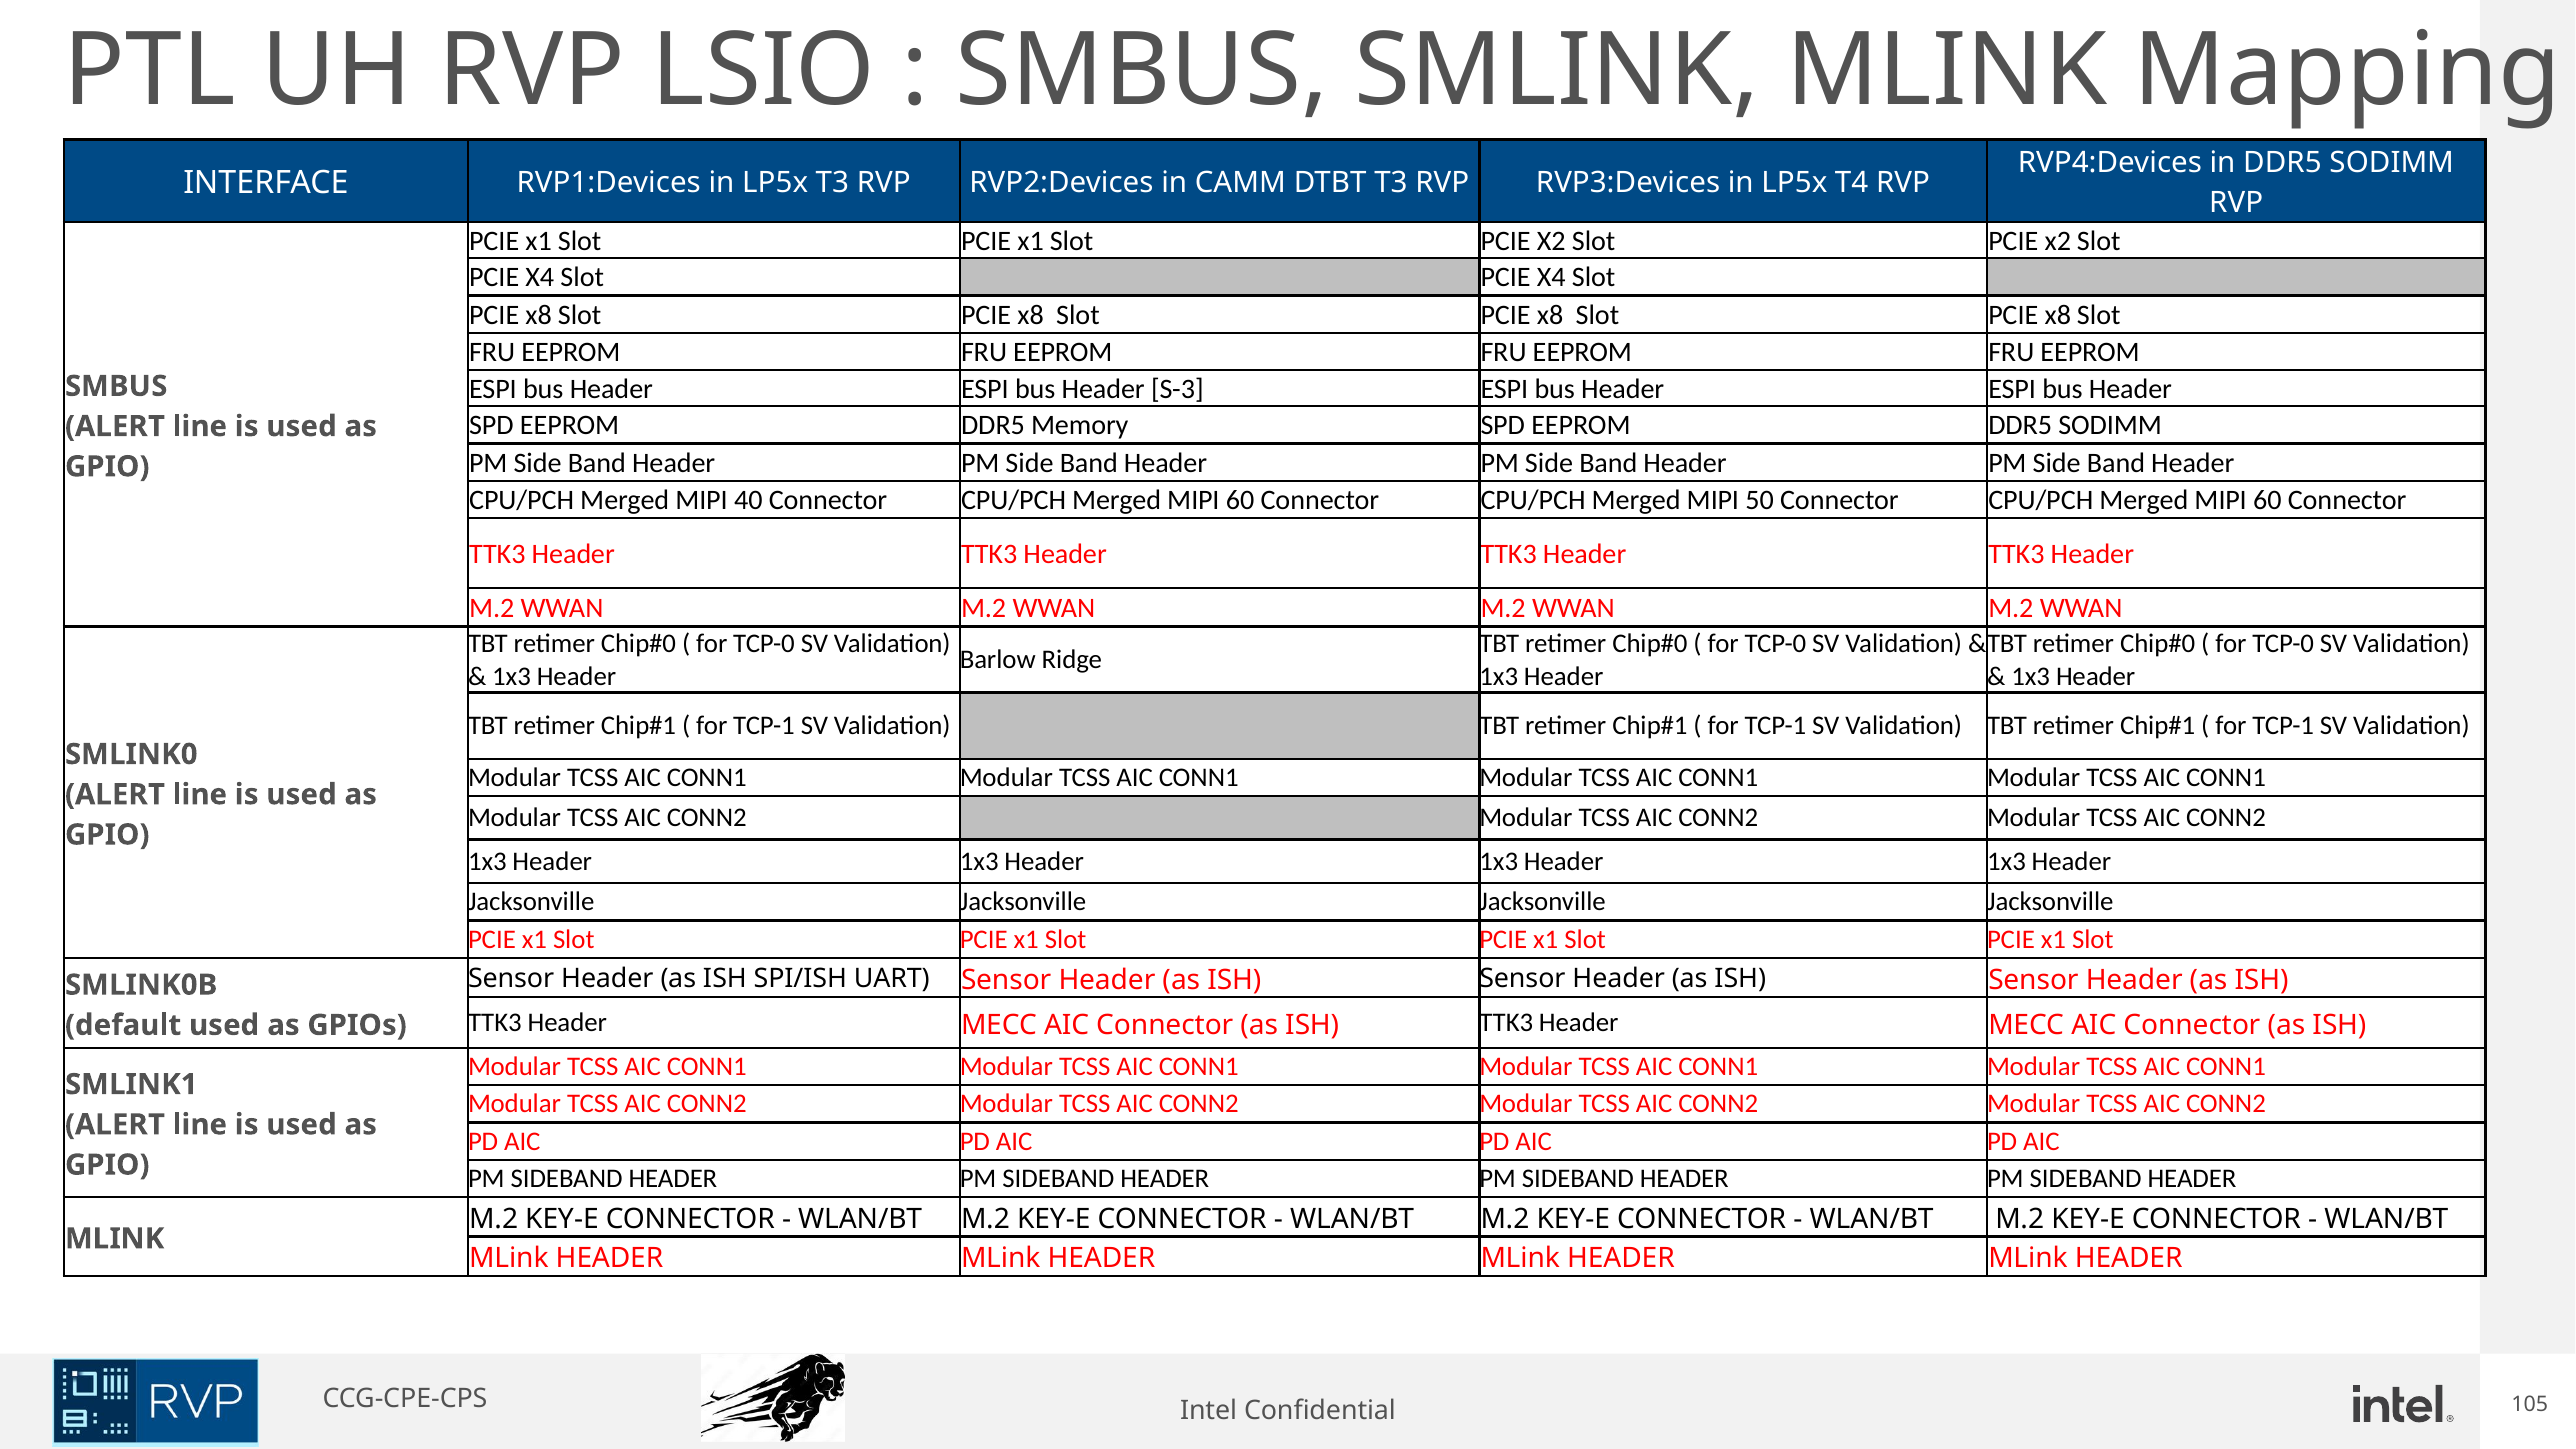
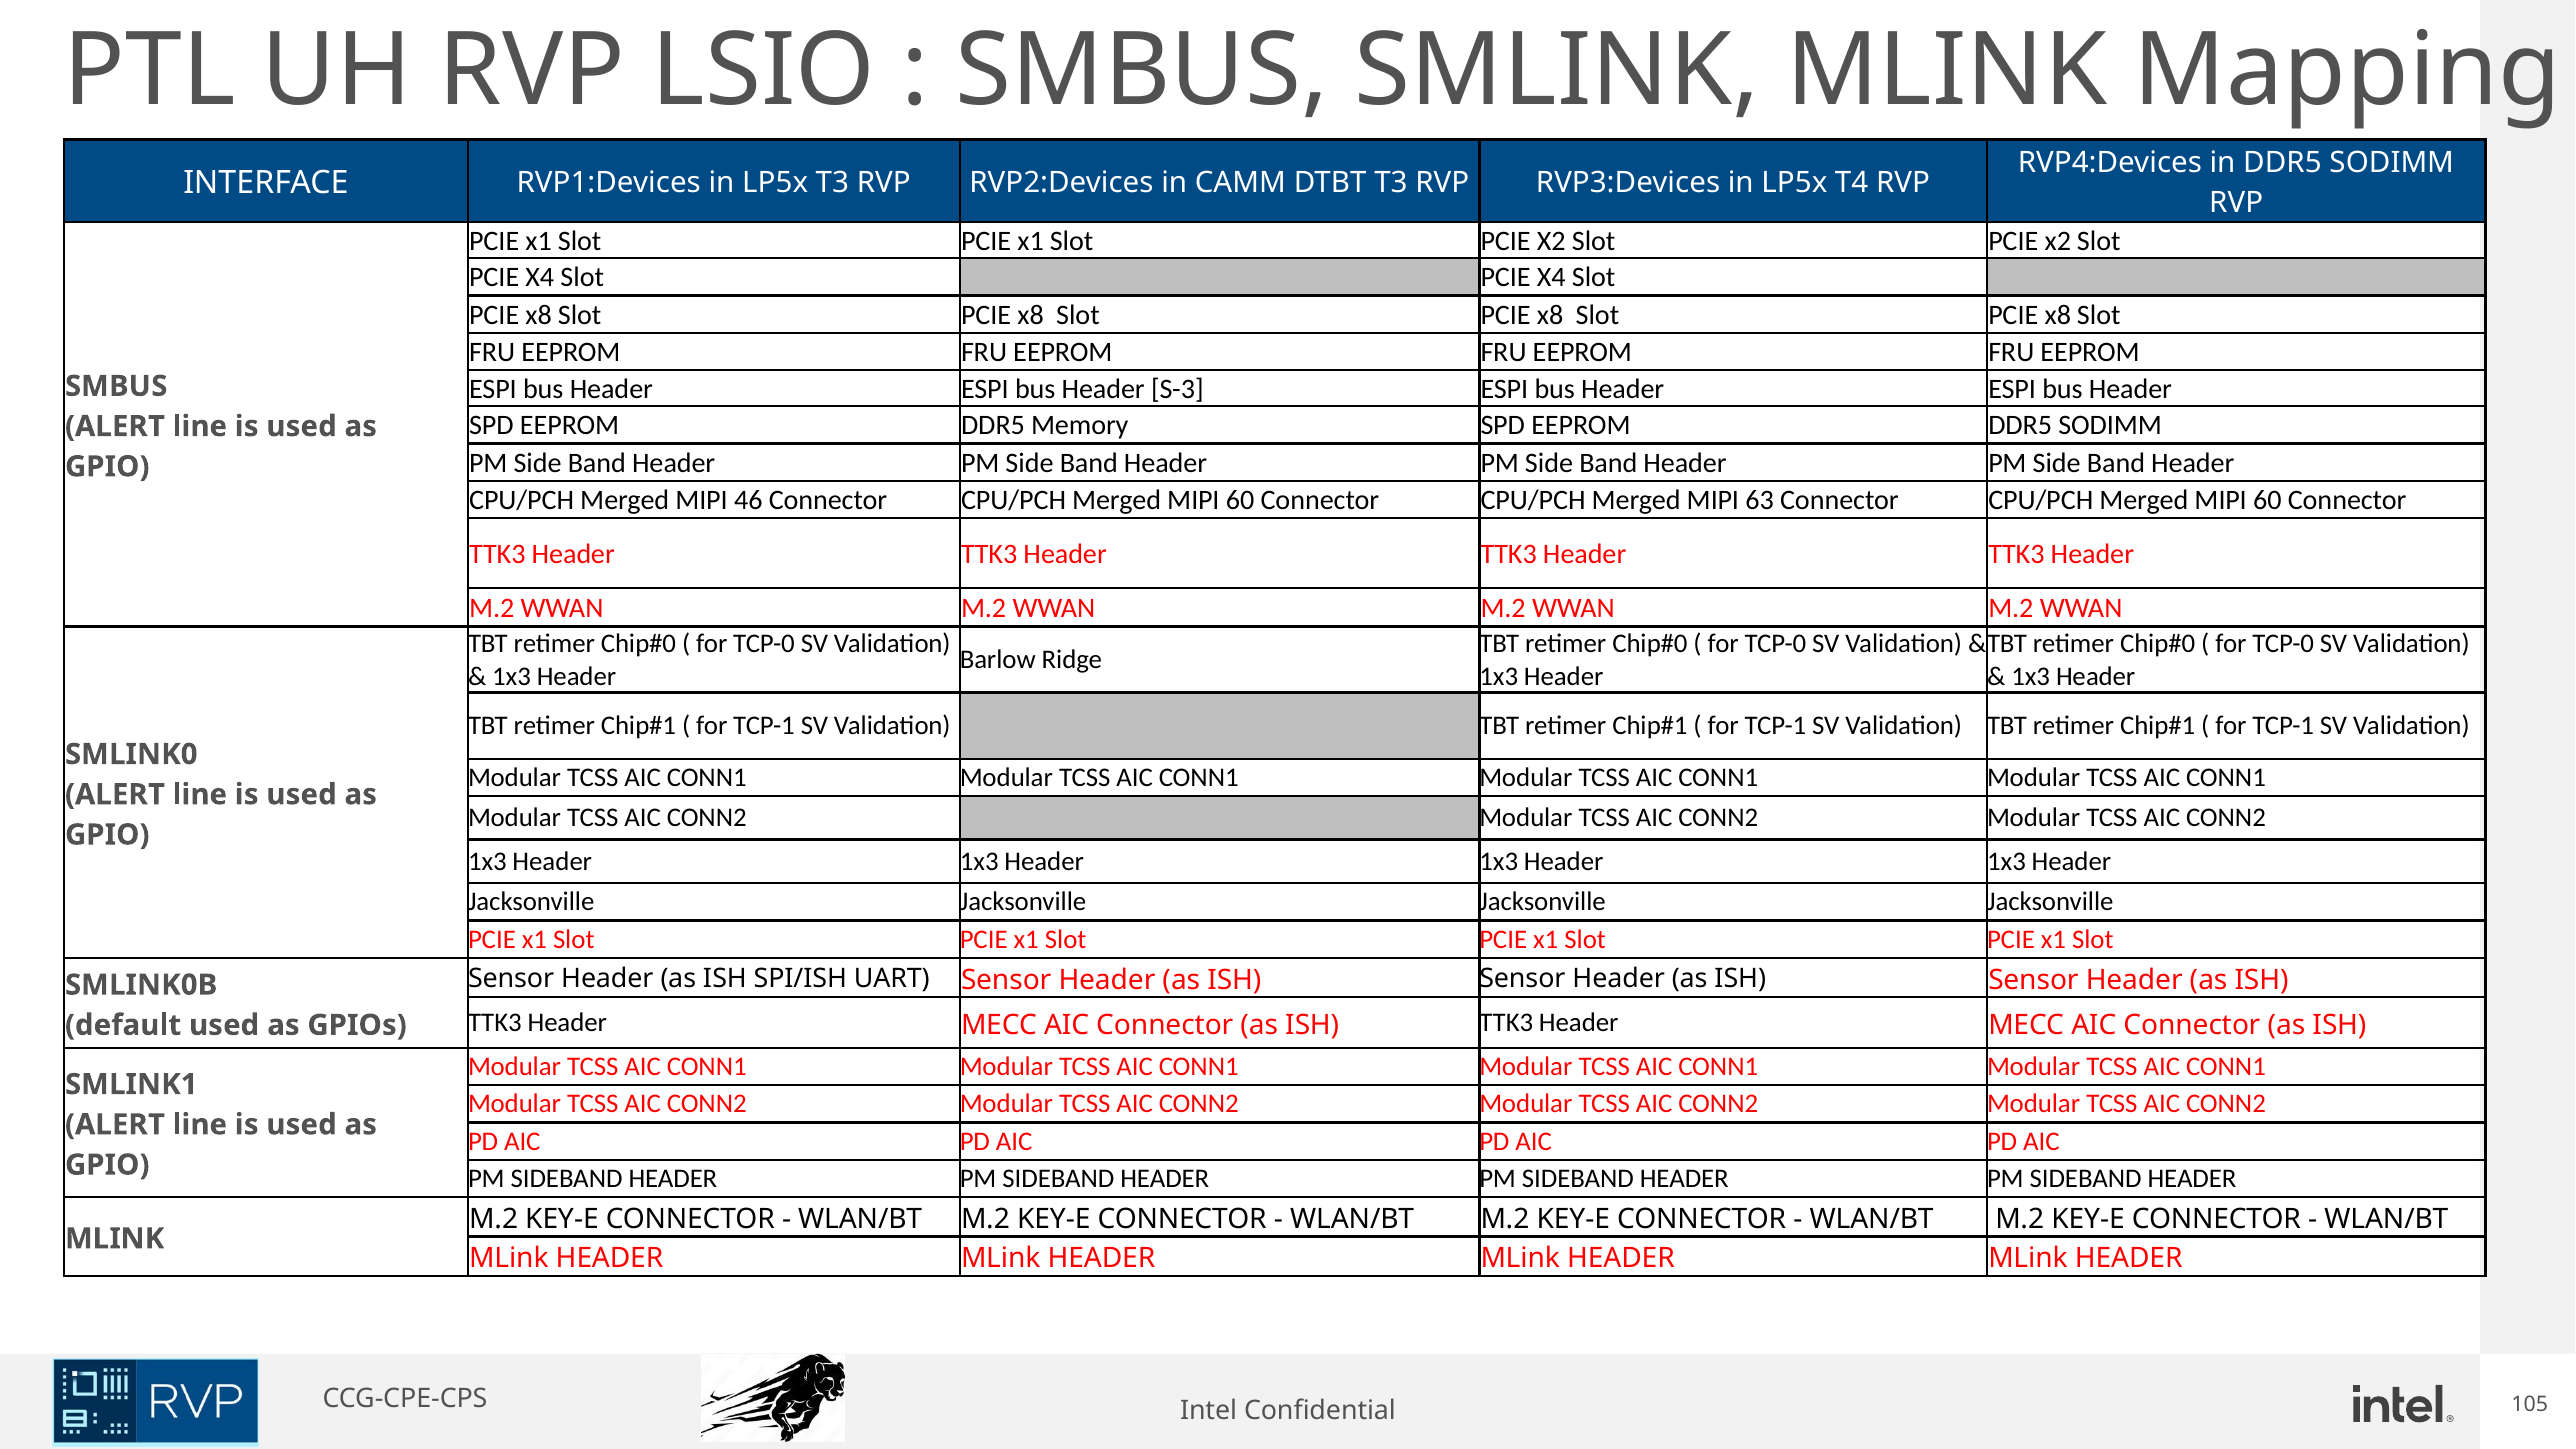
40: 40 -> 46 (748, 500)
50: 50 -> 63 (1760, 500)
